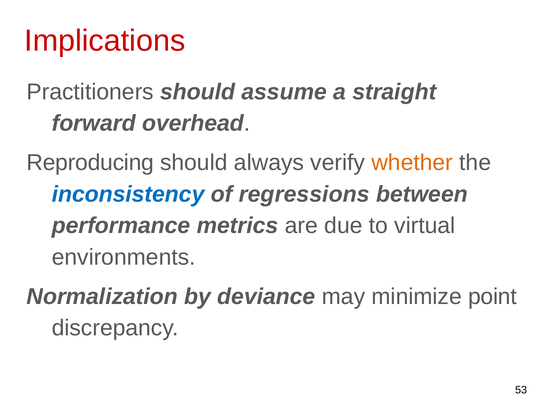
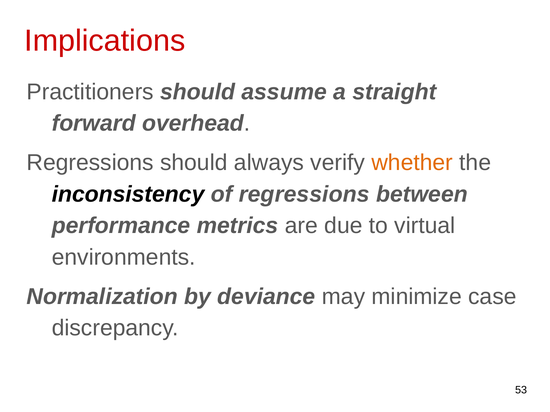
Reproducing: Reproducing -> Regressions (90, 163)
inconsistency colour: blue -> black (128, 194)
point: point -> case (492, 297)
